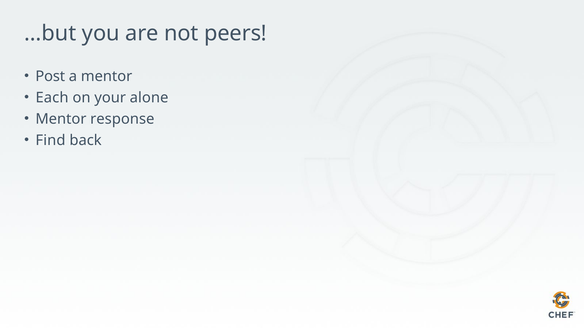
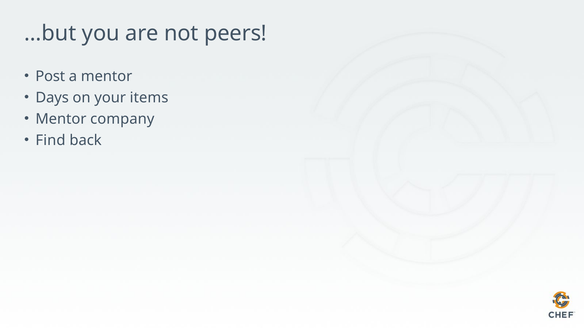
Each: Each -> Days (52, 98)
alone: alone -> items (149, 98)
response: response -> company (122, 119)
